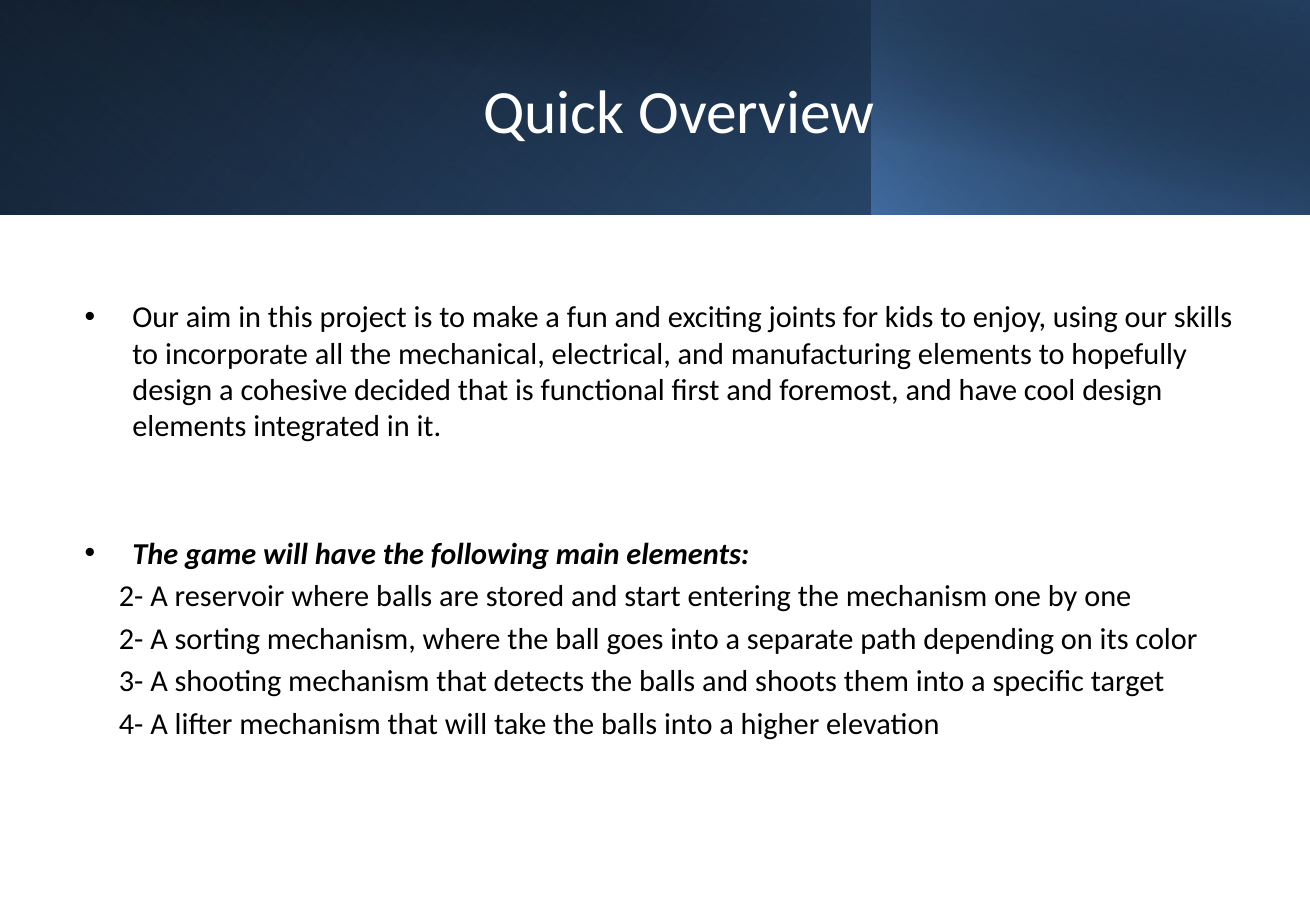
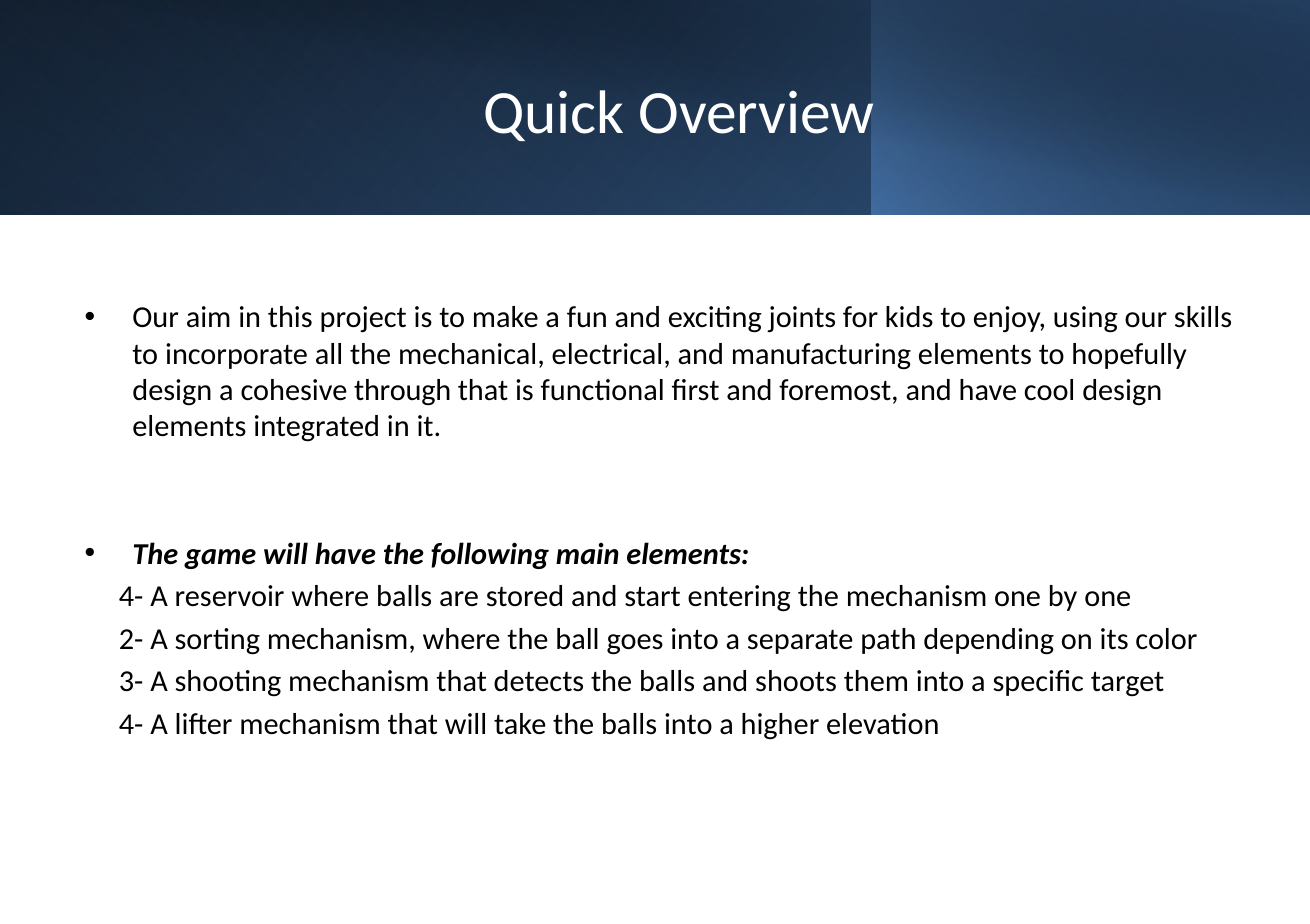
decided: decided -> through (403, 390)
2-: 2- -> 4- (131, 597)
